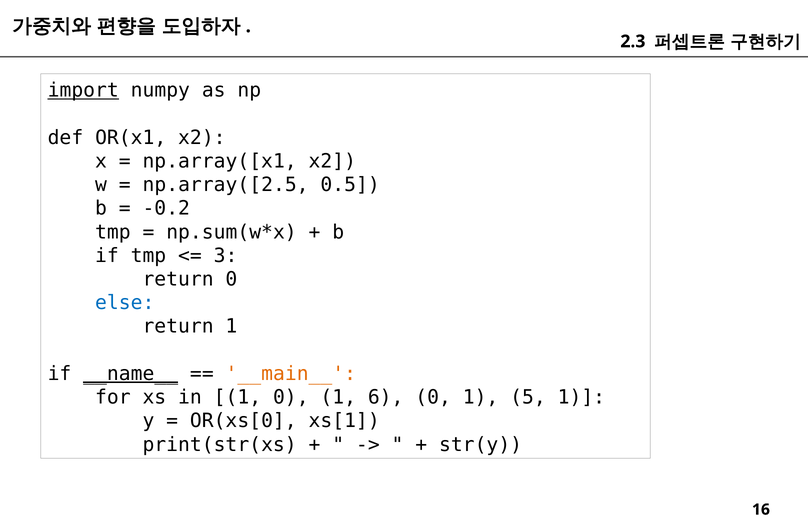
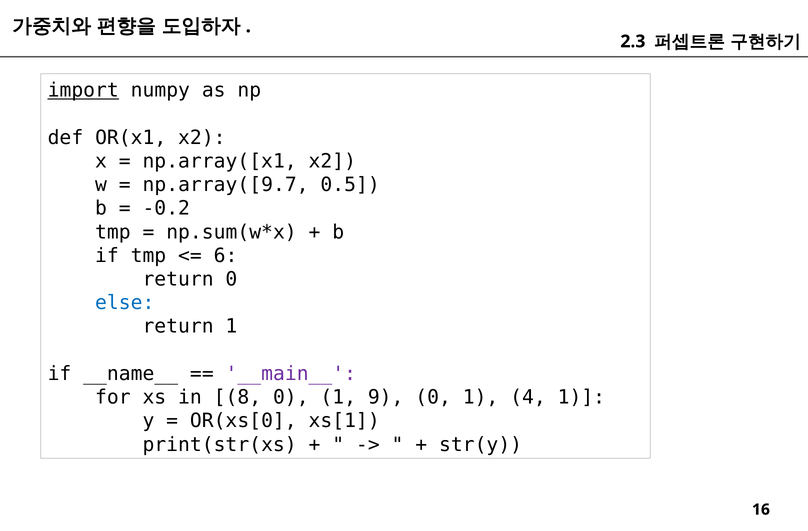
np.array([2.5: np.array([2.5 -> np.array([9.7 (226, 185)
3: 3 -> 6 (226, 256)
__name__ underline: present -> none (131, 374)
__main__ colour: orange -> purple (291, 374)
in 1: 1 -> 8 (237, 397)
6: 6 -> 9 (386, 397)
5: 5 -> 4 (528, 397)
